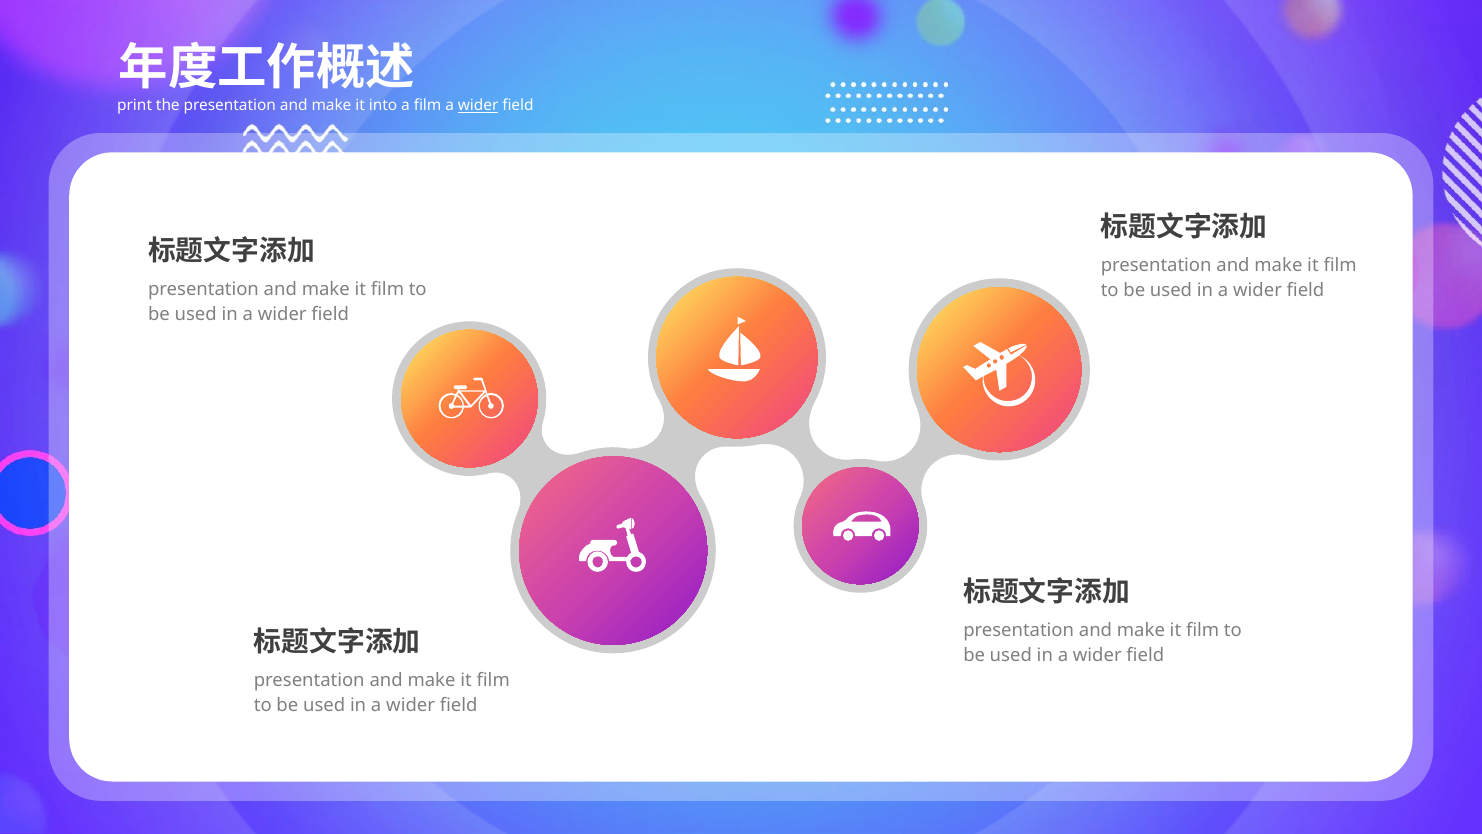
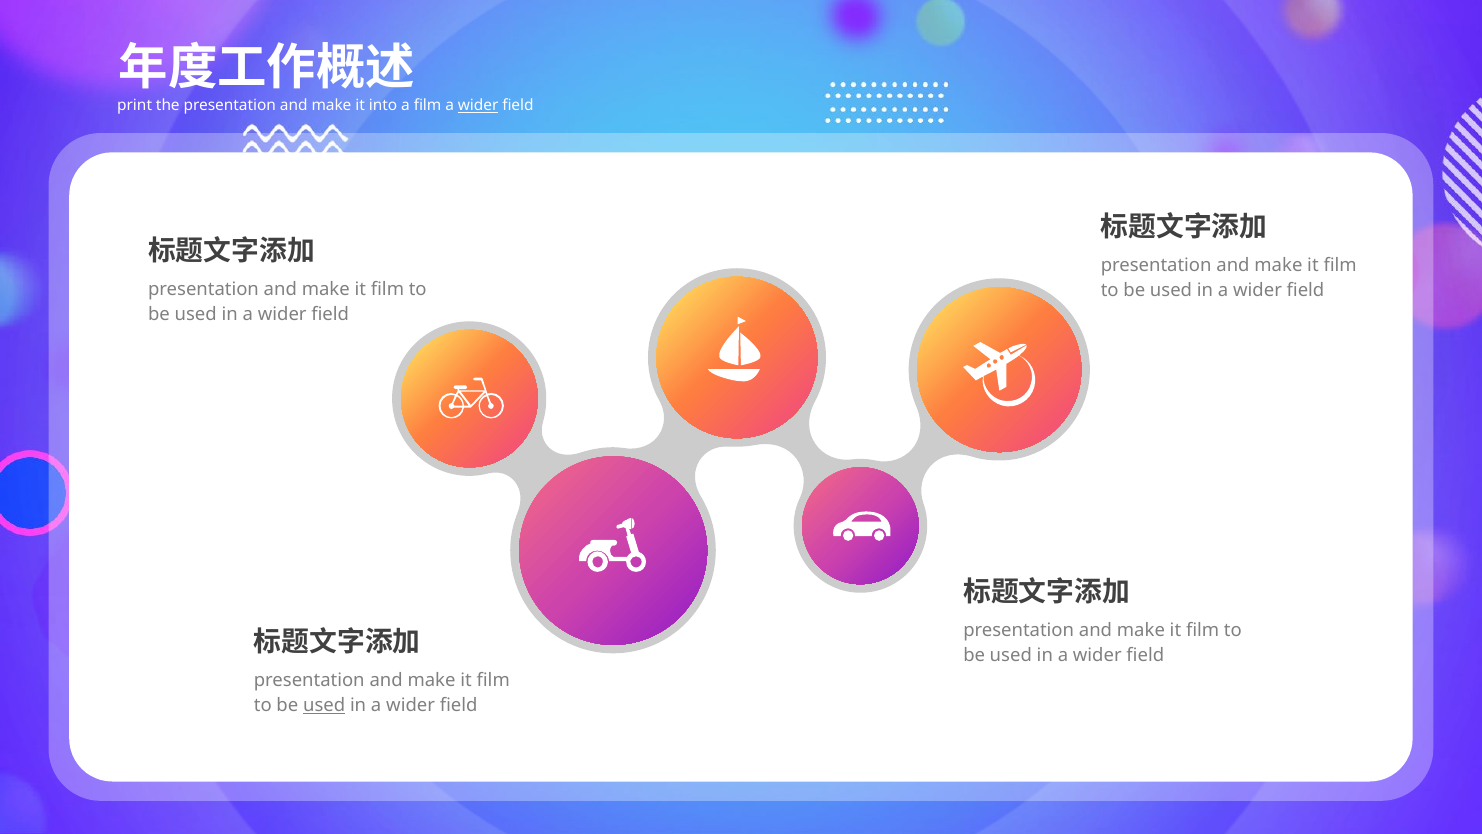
used underline: none -> present (324, 705)
